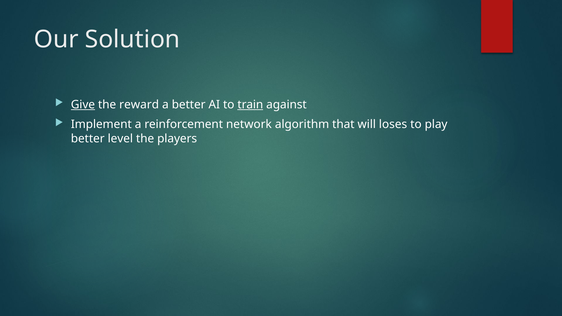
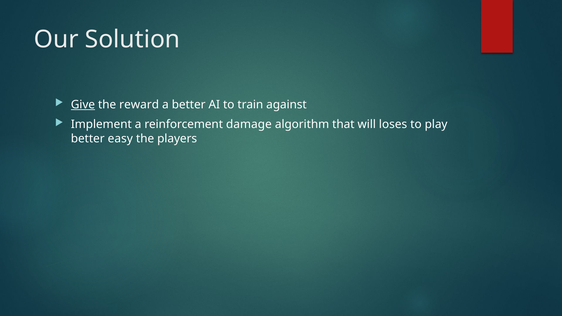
train underline: present -> none (250, 105)
network: network -> damage (249, 125)
level: level -> easy (120, 139)
